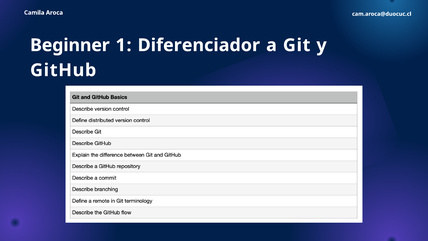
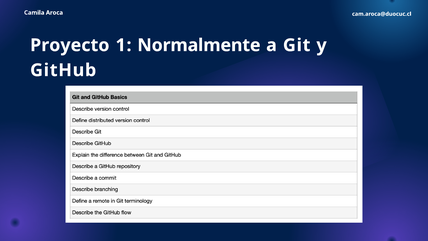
Beginner: Beginner -> Proyecto (70, 45)
Diferenciador: Diferenciador -> Normalmente (199, 45)
